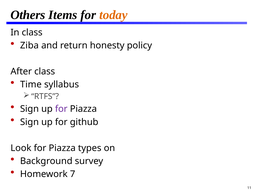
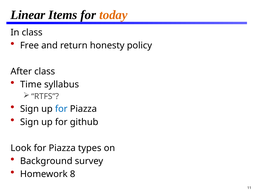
Others: Others -> Linear (28, 15)
Ziba: Ziba -> Free (29, 46)
for colour: purple -> blue (61, 109)
7: 7 -> 8 (73, 174)
